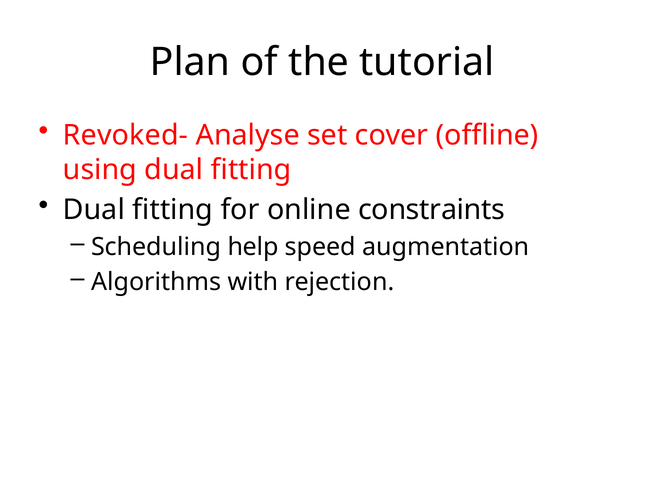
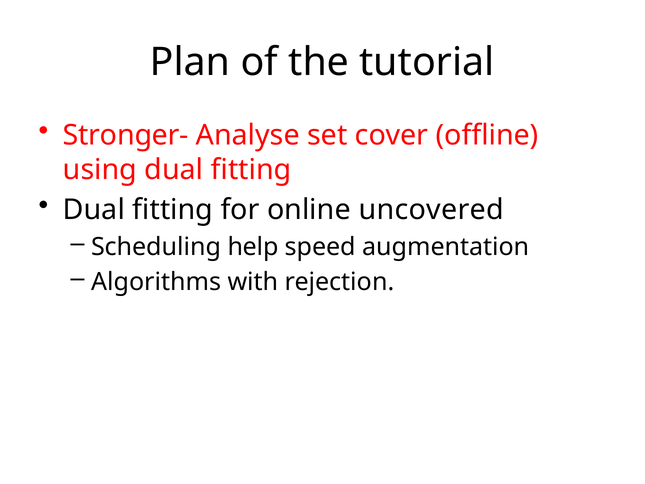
Revoked-: Revoked- -> Stronger- (126, 135)
constraints: constraints -> uncovered (431, 210)
